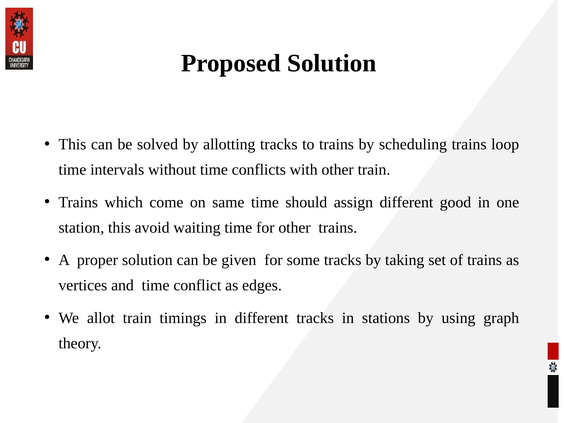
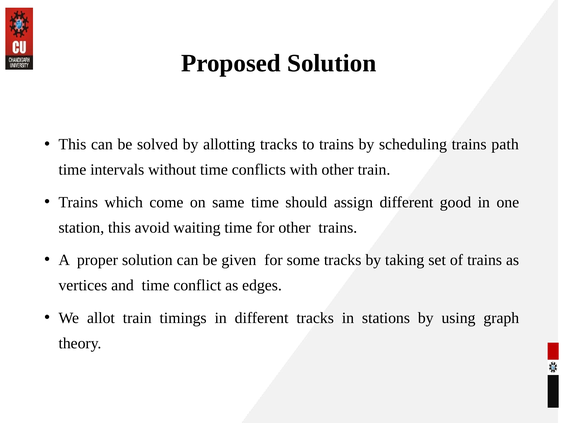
loop: loop -> path (505, 144)
